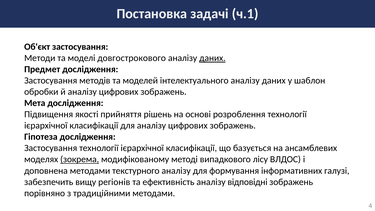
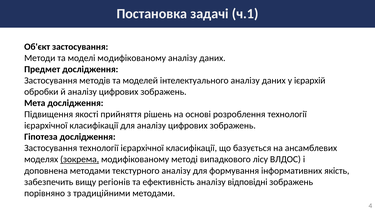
моделі довгострокового: довгострокового -> модифікованому (132, 58)
даних underline: present -> none (212, 58)
шаблон: шаблон -> ієрархій (310, 81)
галузі: галузі -> якість (337, 171)
